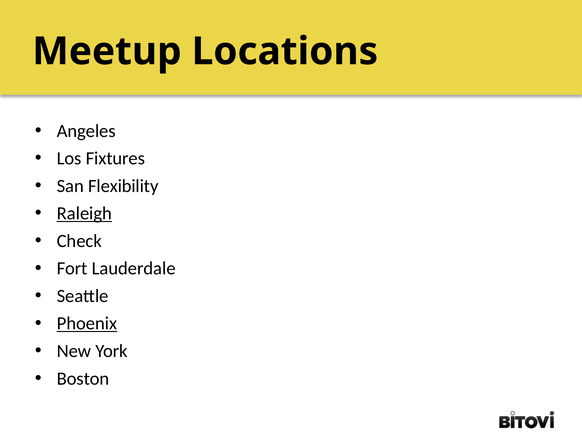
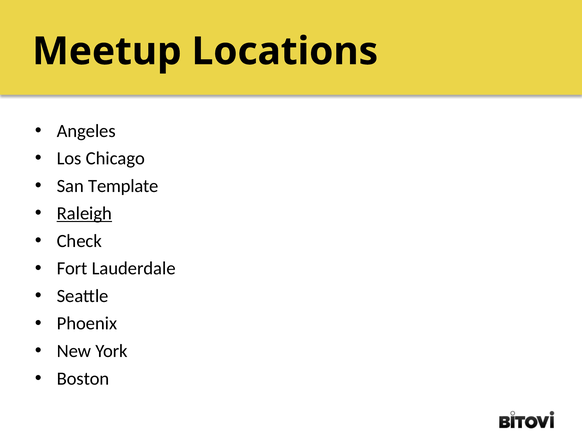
Fixtures: Fixtures -> Chicago (115, 158)
Flexibility: Flexibility -> Template (123, 186)
Phoenix underline: present -> none (87, 323)
